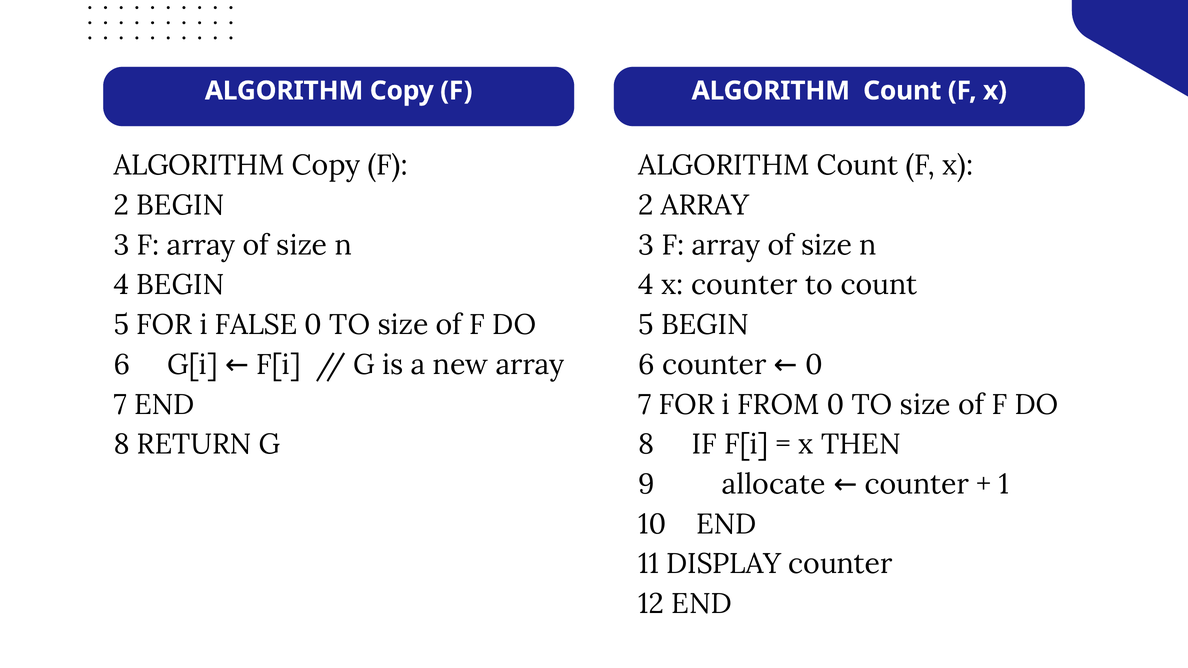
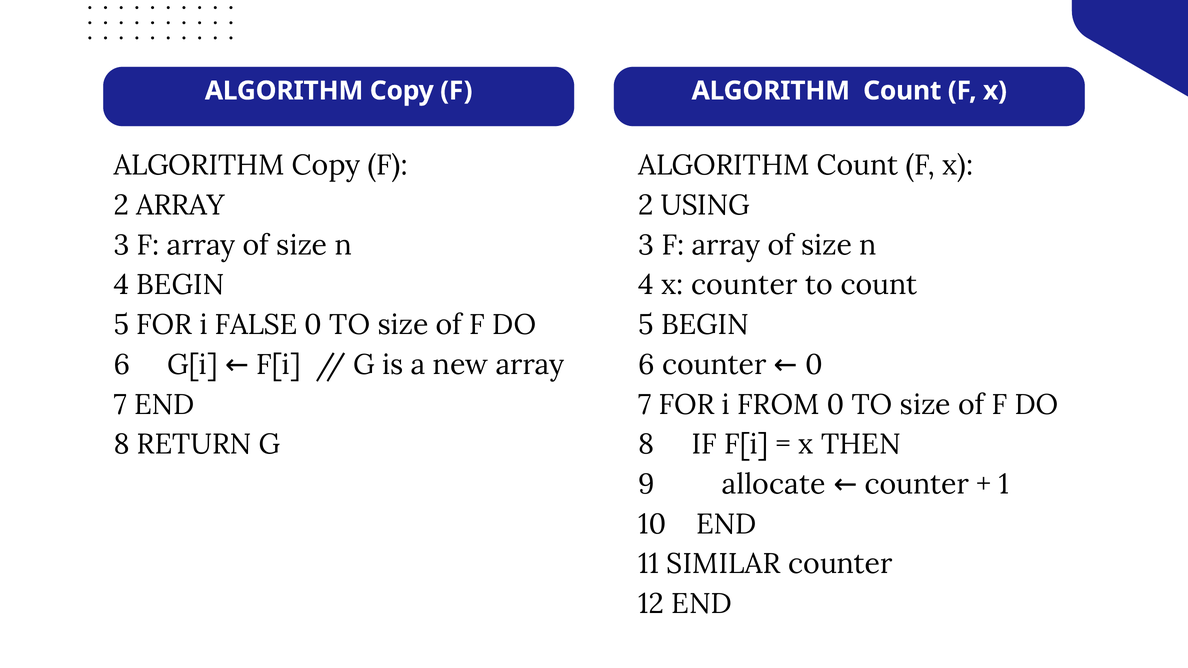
2 BEGIN: BEGIN -> ARRAY (180, 205)
2 ARRAY: ARRAY -> USING (705, 205)
DISPLAY: DISPLAY -> SIMILAR (724, 564)
